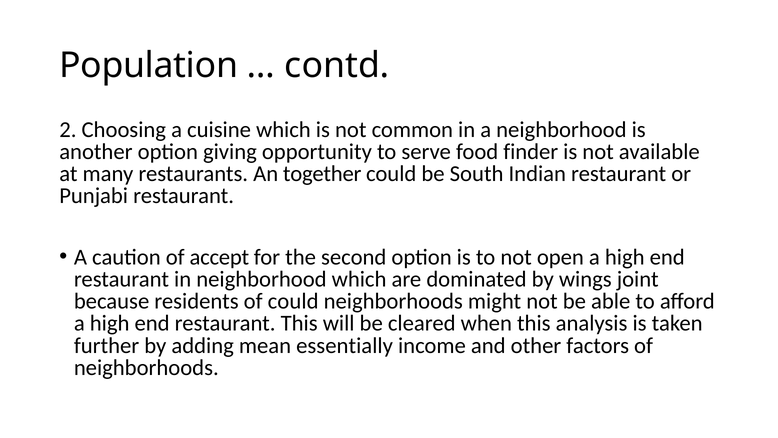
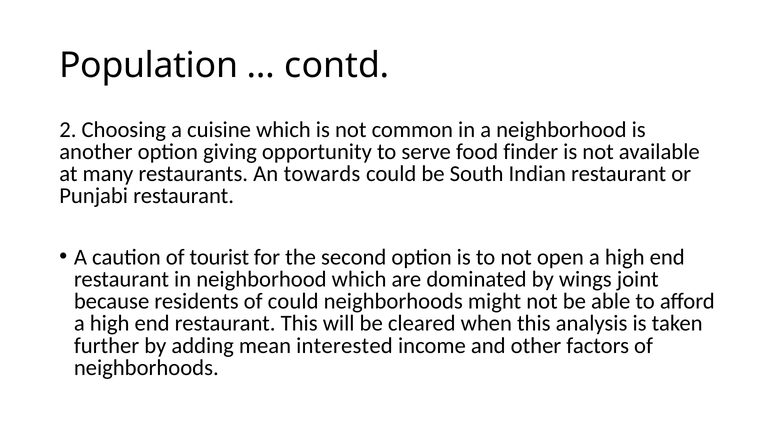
together: together -> towards (322, 174)
accept: accept -> tourist (219, 257)
essentially: essentially -> interested (344, 345)
